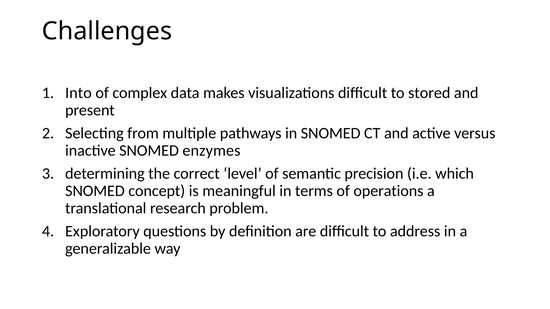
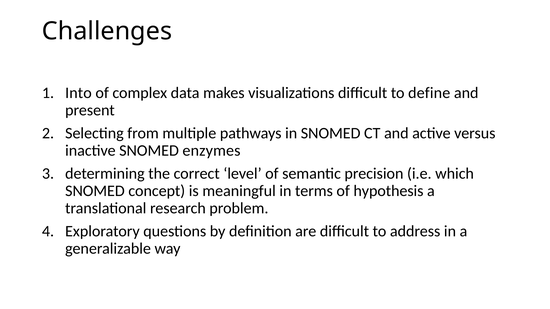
stored: stored -> define (429, 93)
operations: operations -> hypothesis (388, 191)
